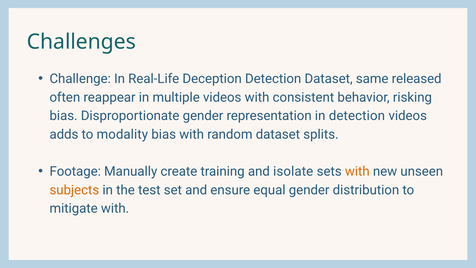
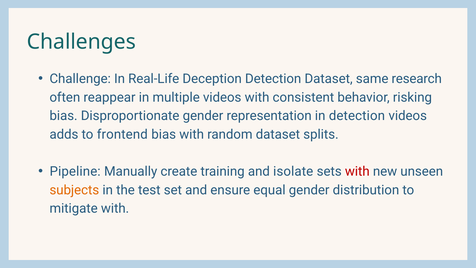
released: released -> research (417, 79)
modality: modality -> frontend (122, 134)
Footage: Footage -> Pipeline (75, 171)
with colour: orange -> red (357, 171)
